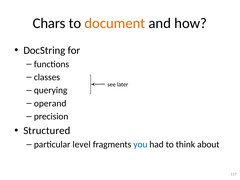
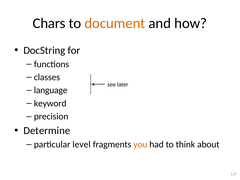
querying: querying -> language (51, 90)
operand: operand -> keyword (50, 103)
Structured: Structured -> Determine (47, 131)
you colour: blue -> orange (140, 144)
